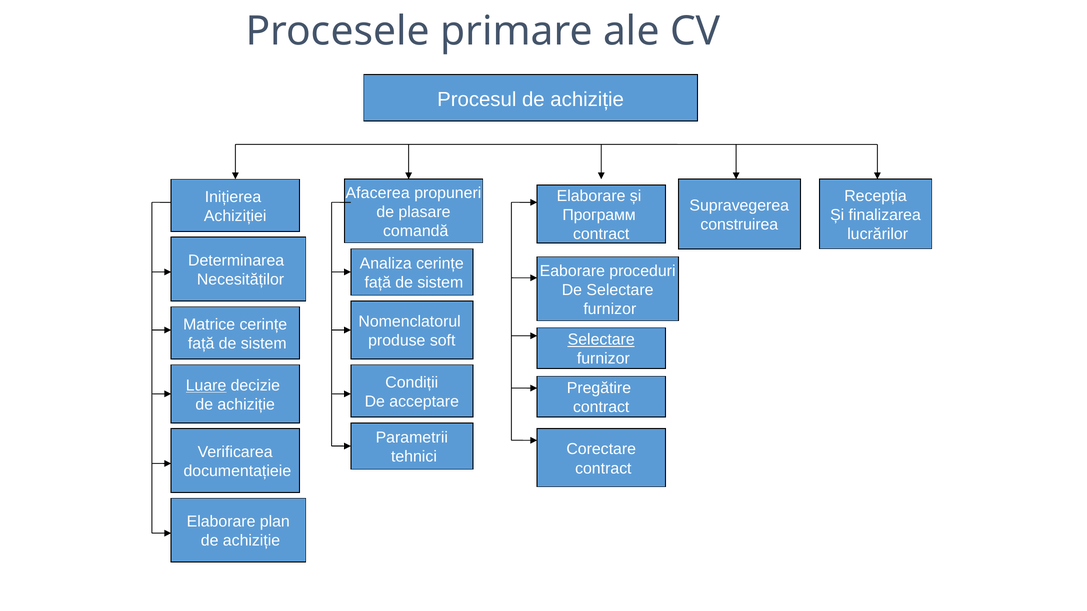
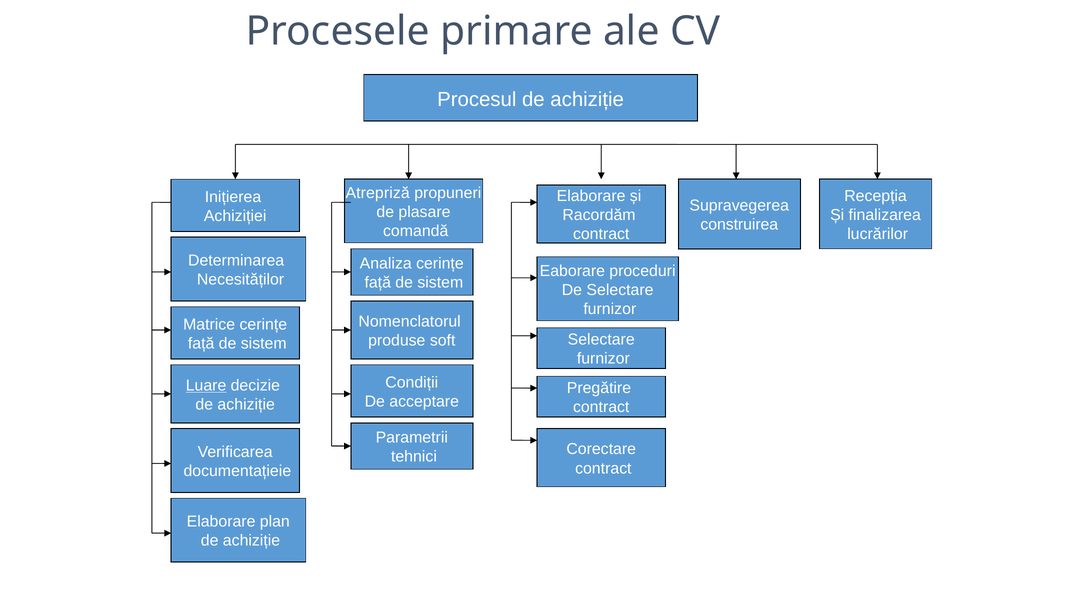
Afacerea: Afacerea -> Atrepriză (378, 193)
Программ: Программ -> Racordăm (599, 215)
Selectare underline: present -> none (601, 340)
